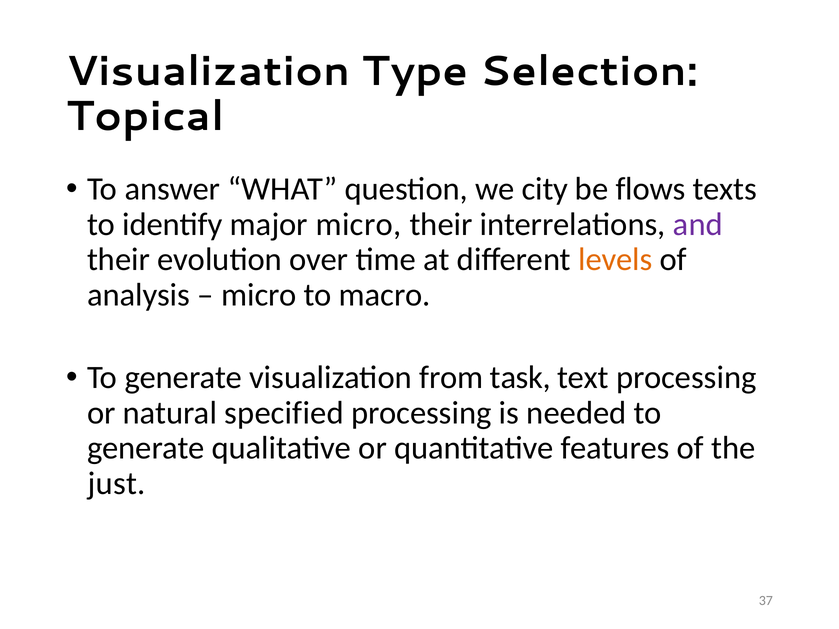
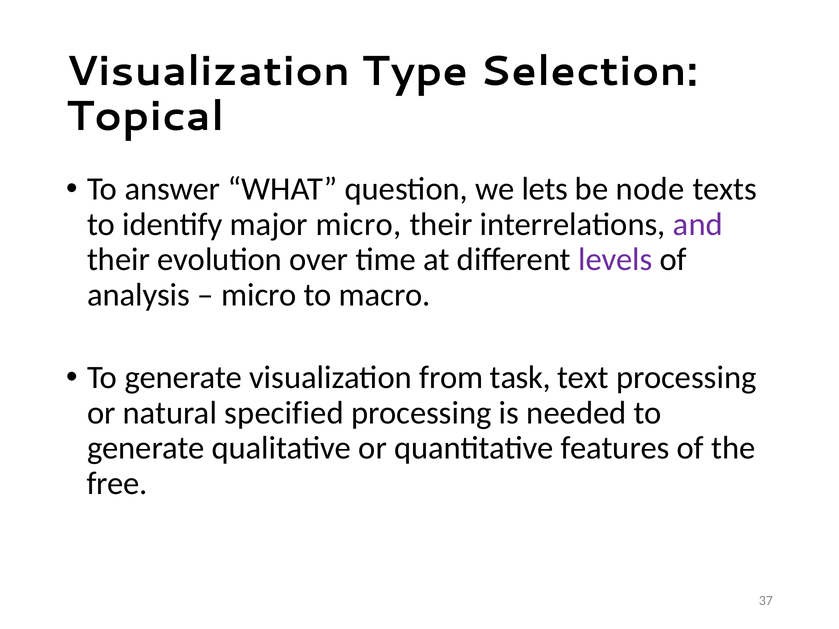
city: city -> lets (545, 189)
flows: flows -> node (650, 189)
levels colour: orange -> purple (615, 260)
just: just -> free (117, 484)
